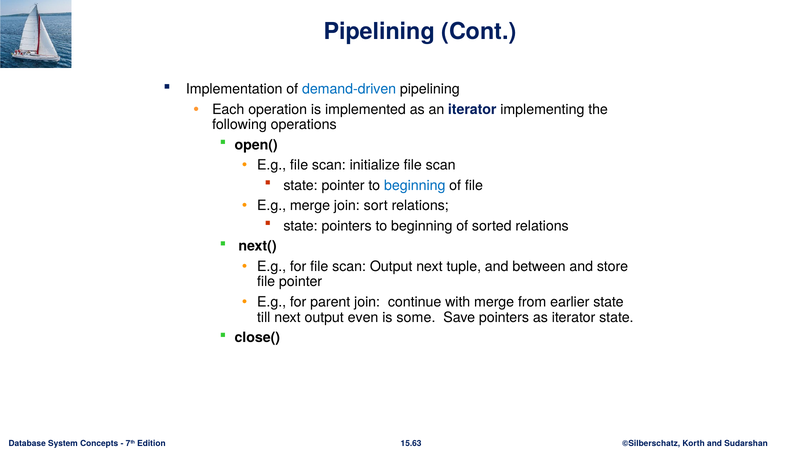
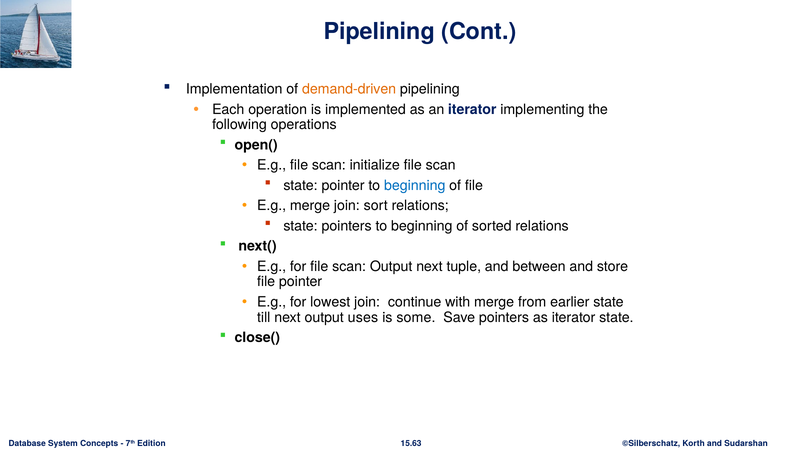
demand-driven colour: blue -> orange (349, 89)
parent: parent -> lowest (330, 302)
even: even -> uses (363, 317)
